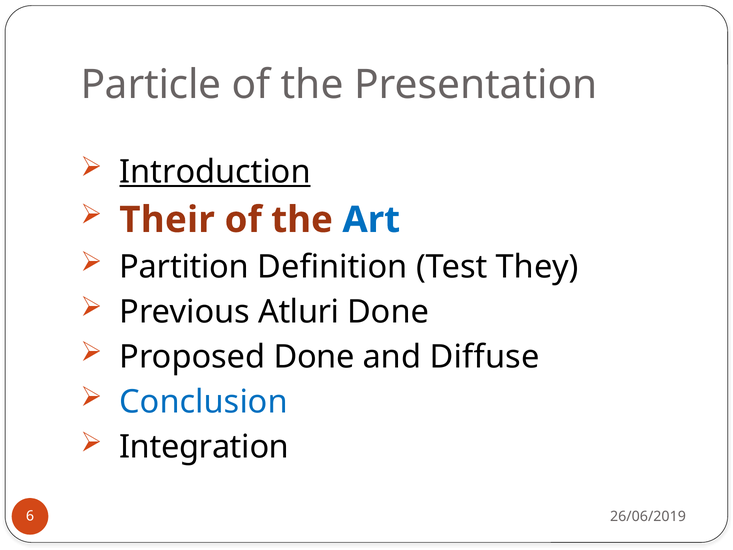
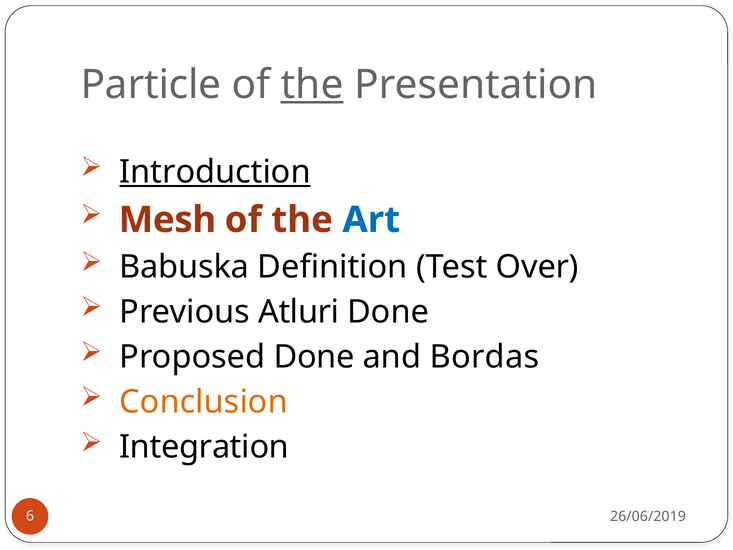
the underline: none -> present (312, 85)
Their: Their -> Mesh (167, 220)
Partition: Partition -> Babuska (184, 267)
They: They -> Over (537, 267)
Diffuse: Diffuse -> Bordas (485, 357)
Conclusion colour: blue -> orange (204, 402)
